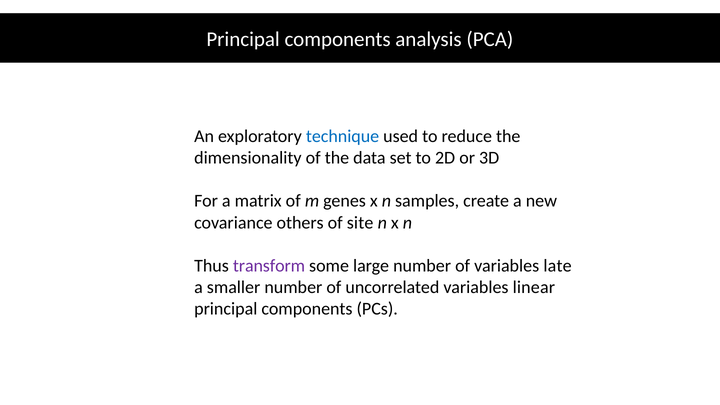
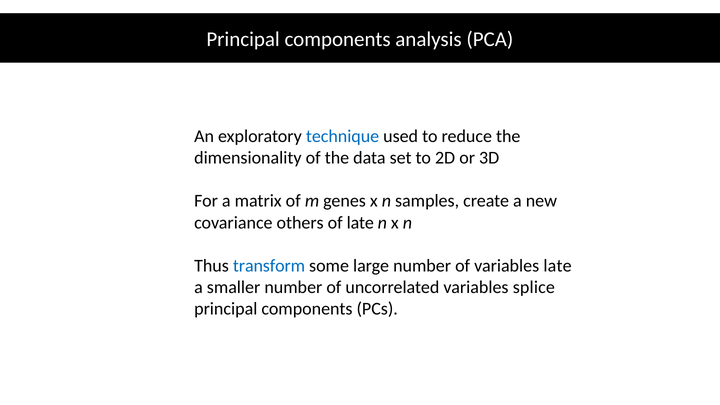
of site: site -> late (360, 223)
transform colour: purple -> blue (269, 266)
linear: linear -> splice (534, 287)
